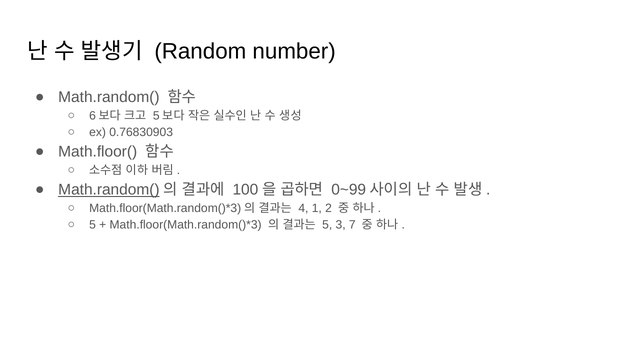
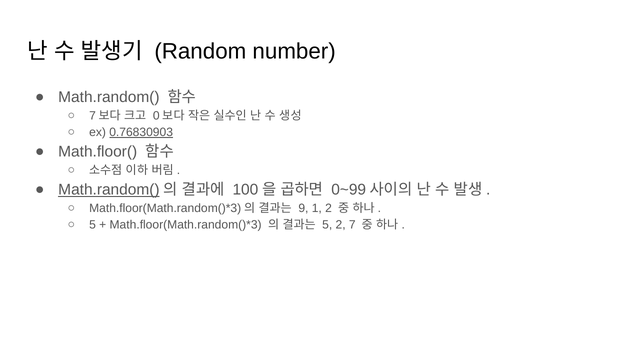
6: 6 -> 7 (93, 116)
5: 5 -> 0 (156, 116)
0.76830903 underline: none -> present (141, 132)
4: 4 -> 9 (303, 208)
5 3: 3 -> 2 (341, 225)
